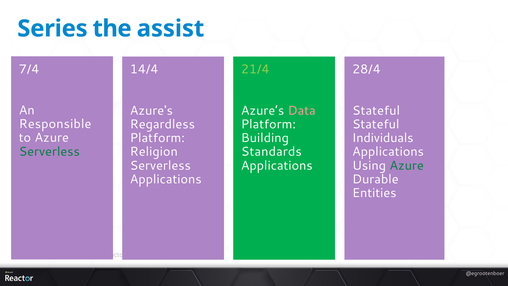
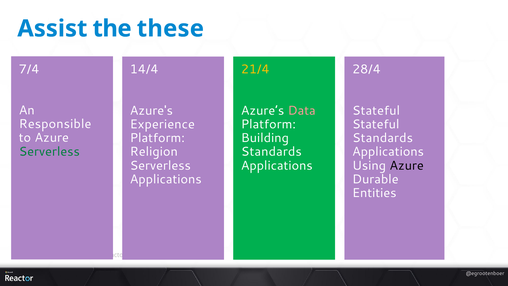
Series: Series -> Assist (52, 29)
assist: assist -> these (170, 29)
21/4 colour: light green -> yellow (255, 69)
Regardless: Regardless -> Experience (162, 124)
Individuals: Individuals -> Standards (383, 138)
Azure colour: green -> black (407, 165)
